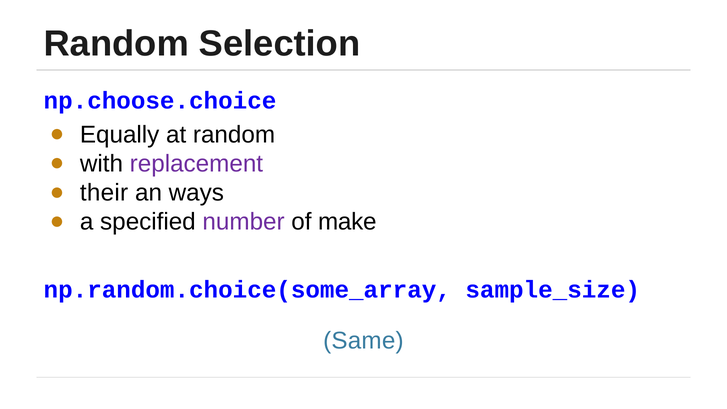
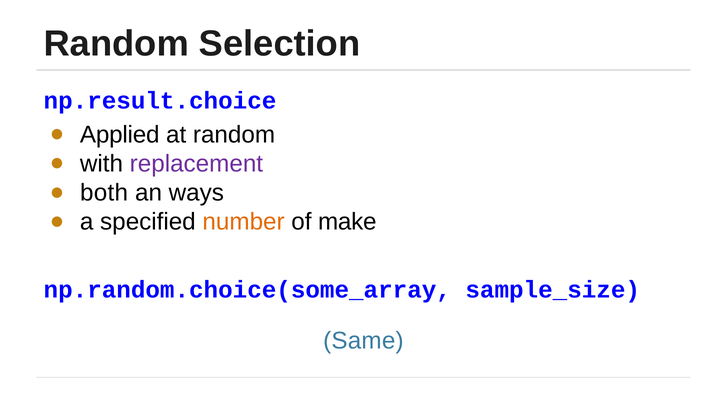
np.choose.choice: np.choose.choice -> np.result.choice (160, 101)
Equally: Equally -> Applied (120, 135)
their: their -> both (104, 193)
number colour: purple -> orange (244, 222)
